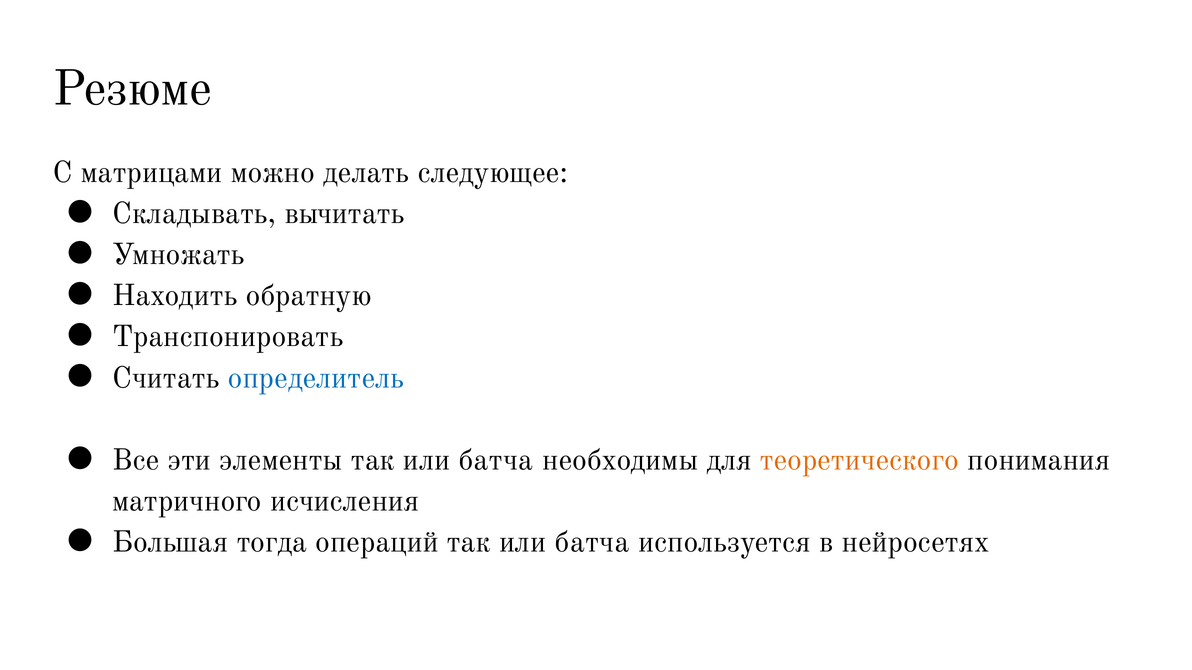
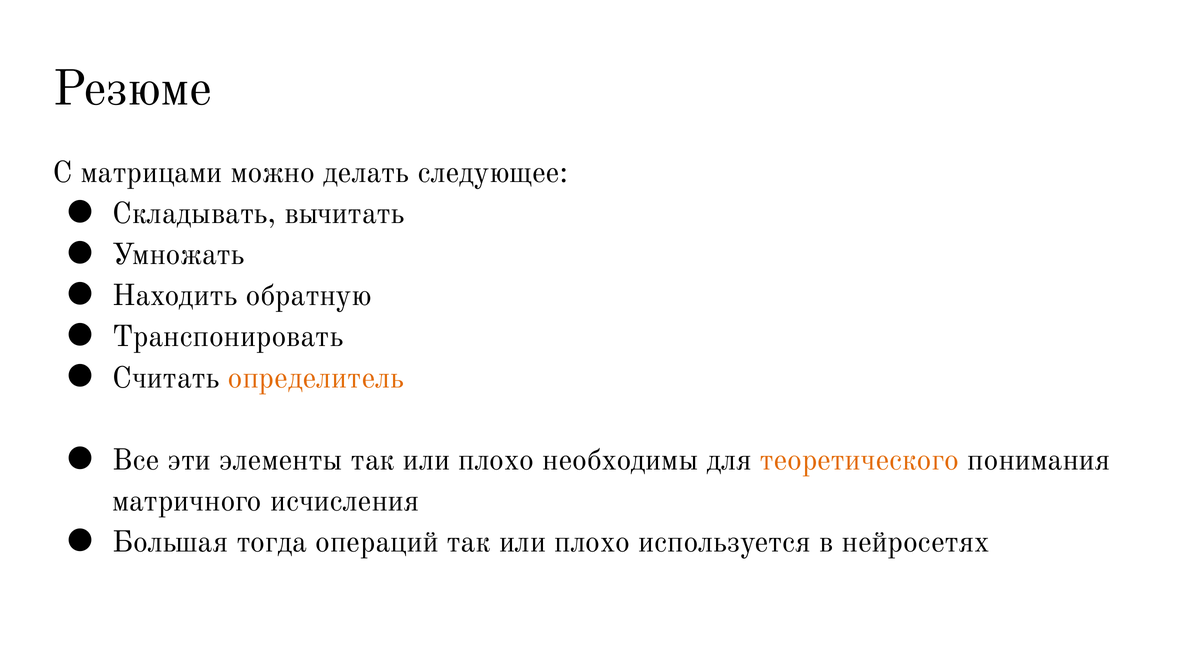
определитель colour: blue -> orange (316, 378)
батча: батча -> плохо (496, 460)
операций так или батча: батча -> плохо (592, 542)
